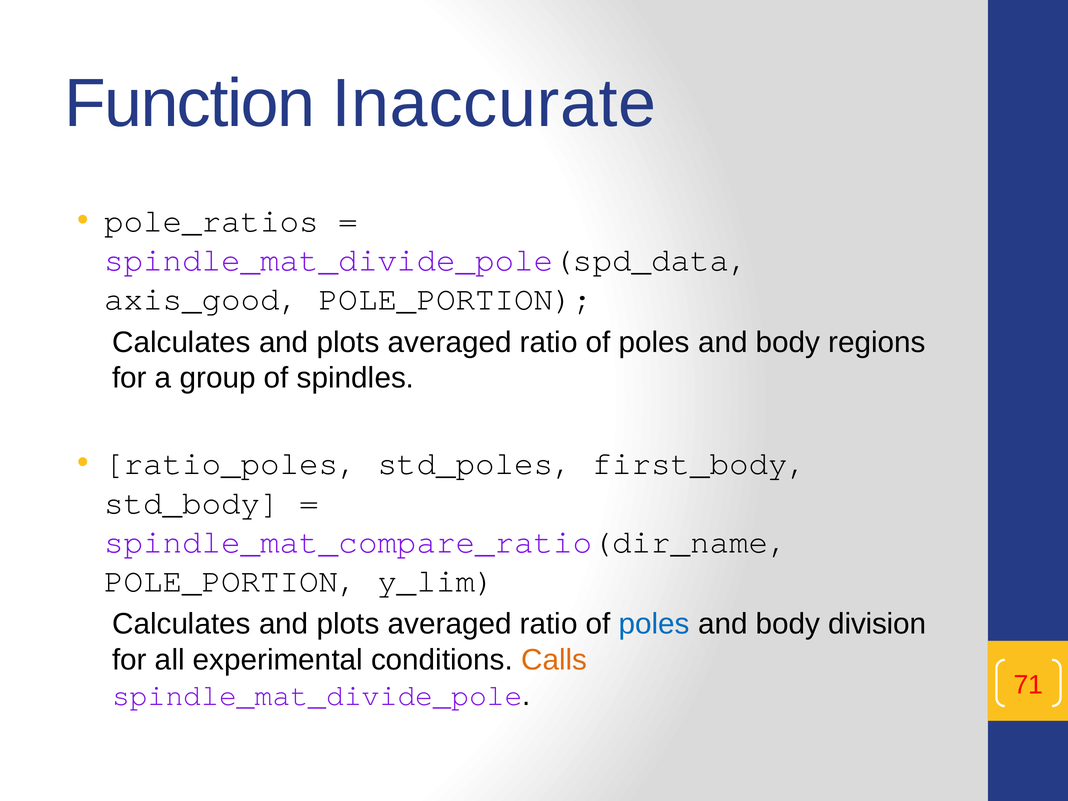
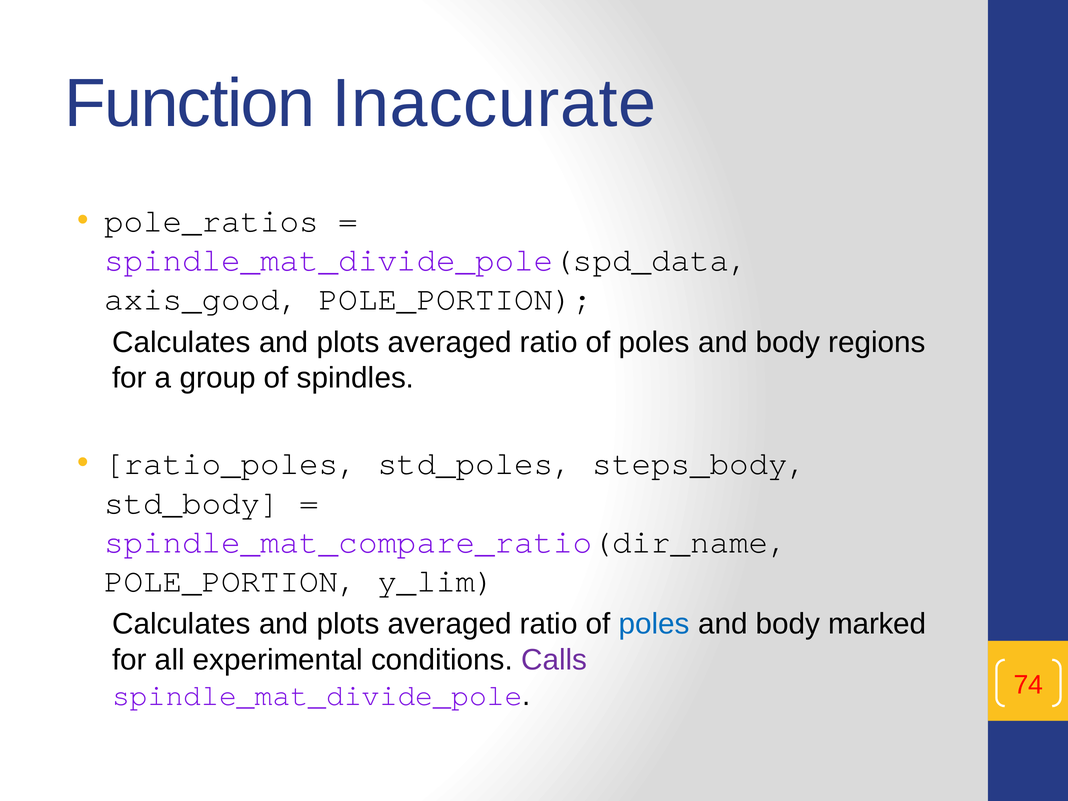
first_body: first_body -> steps_body (700, 464)
division: division -> marked (877, 624)
Calls colour: orange -> purple (554, 660)
71: 71 -> 74 (1028, 685)
